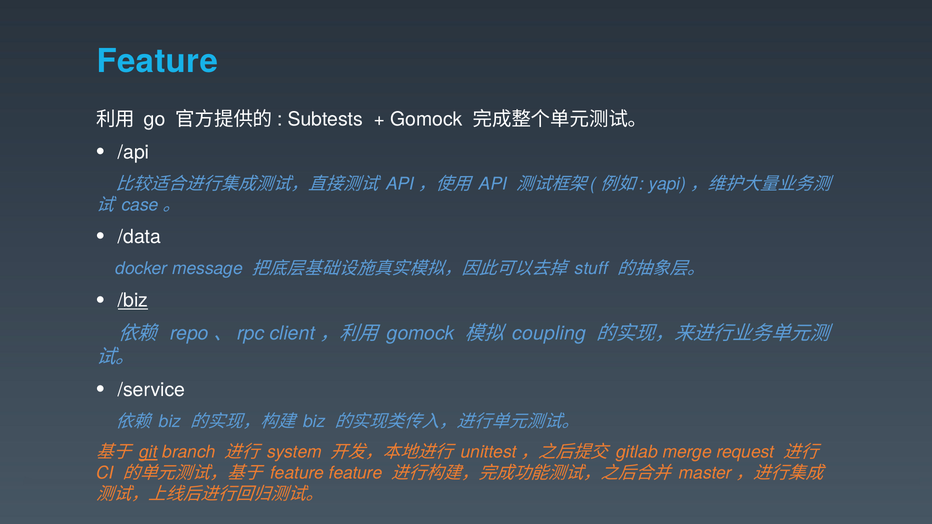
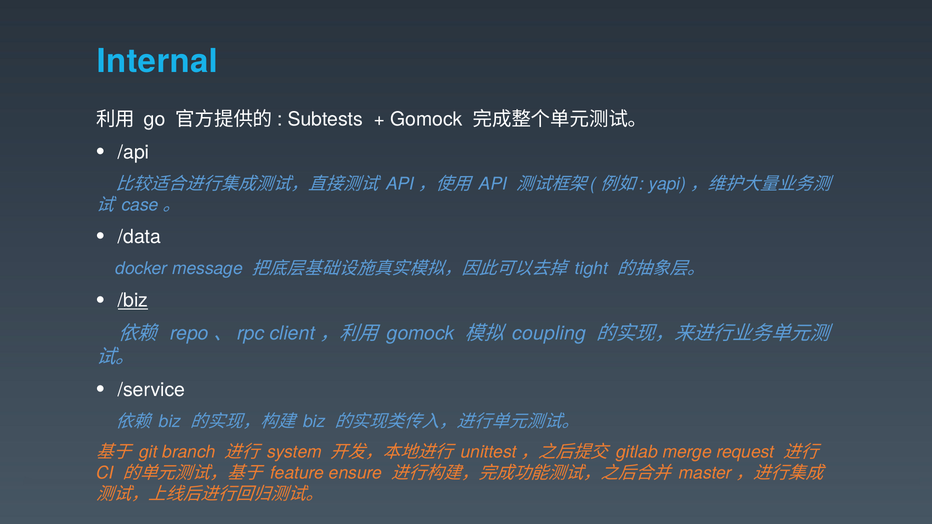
Feature: Feature -> Internal (157, 61)
stuff: stuff -> tight (591, 269)
git underline: present -> none (148, 452)
feature feature: feature -> ensure (356, 473)
